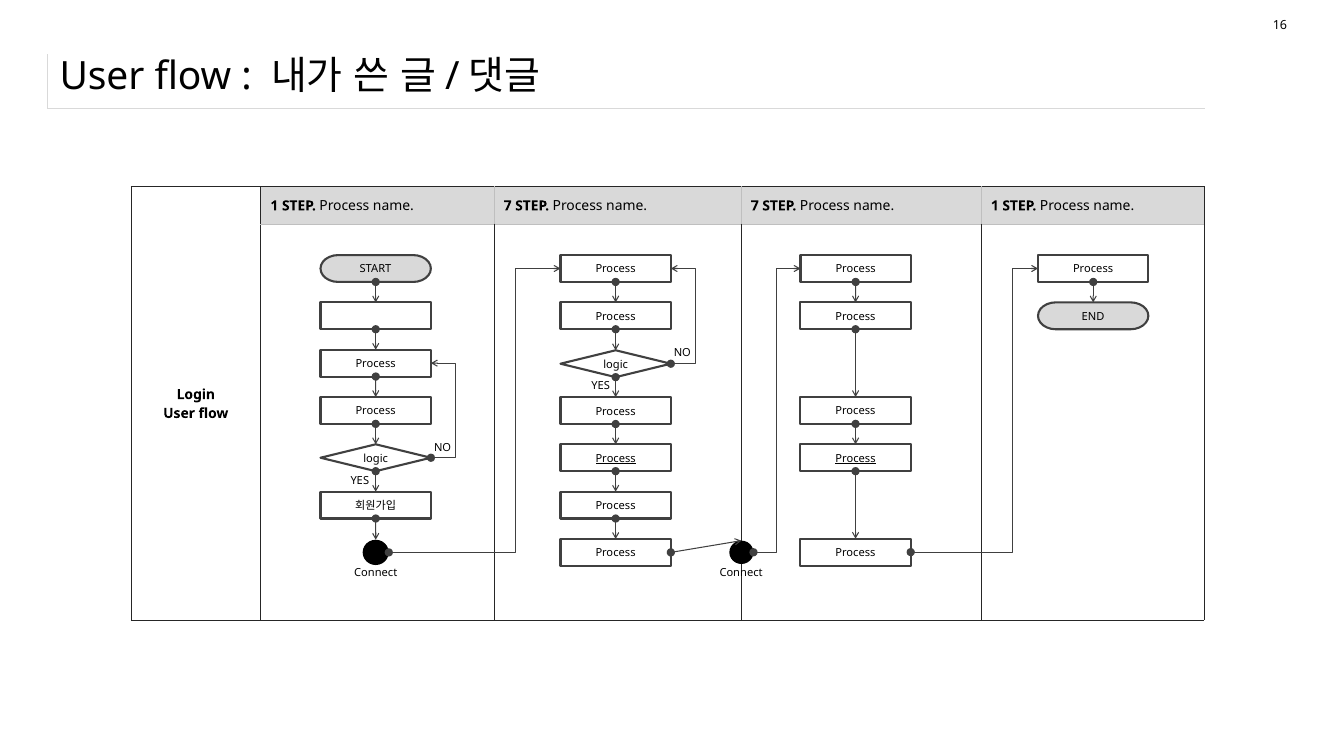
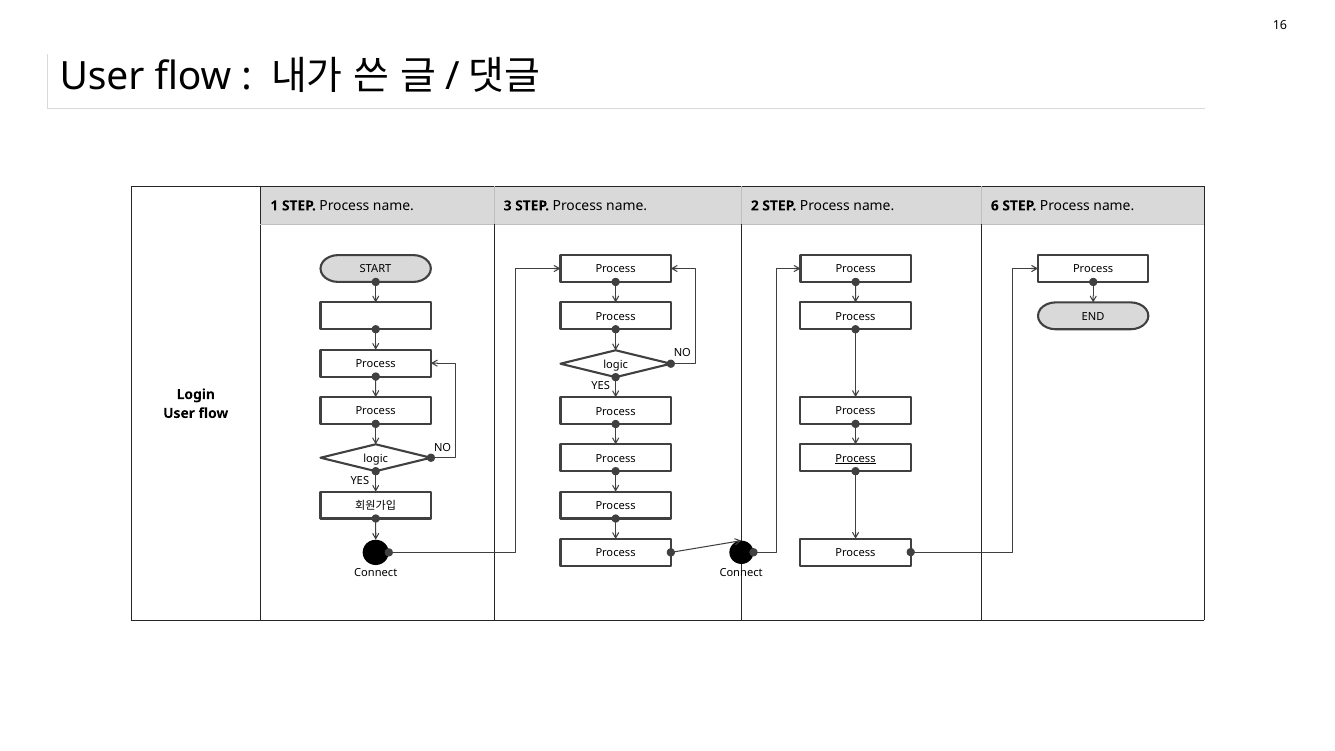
7: 7 -> 3 (508, 206)
7: 7 -> 2 (755, 206)
name 1: 1 -> 6 (995, 206)
Process underline: present -> none (616, 458)
